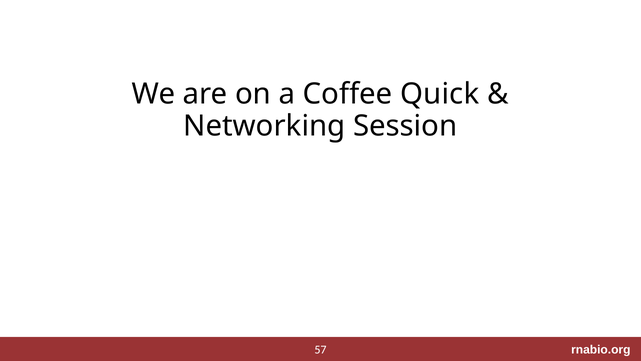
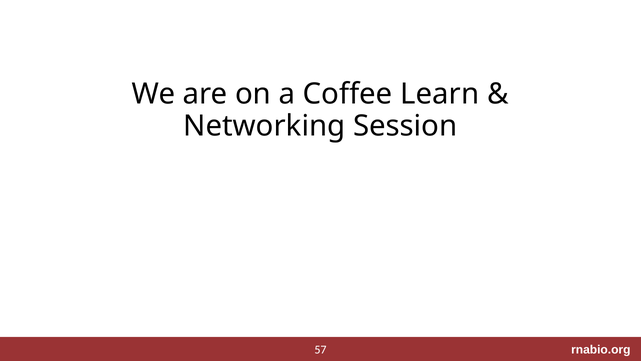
Quick: Quick -> Learn (440, 94)
